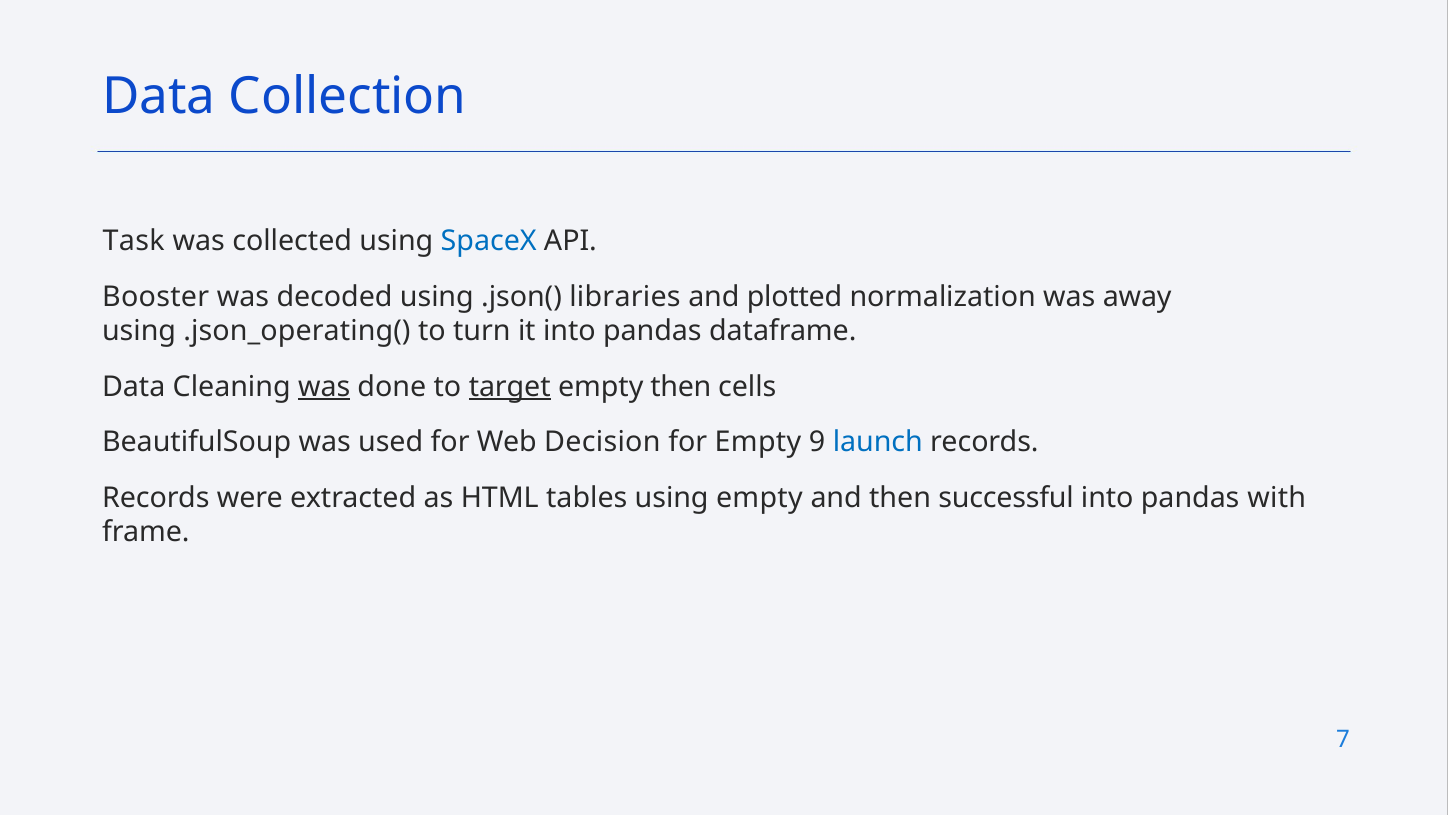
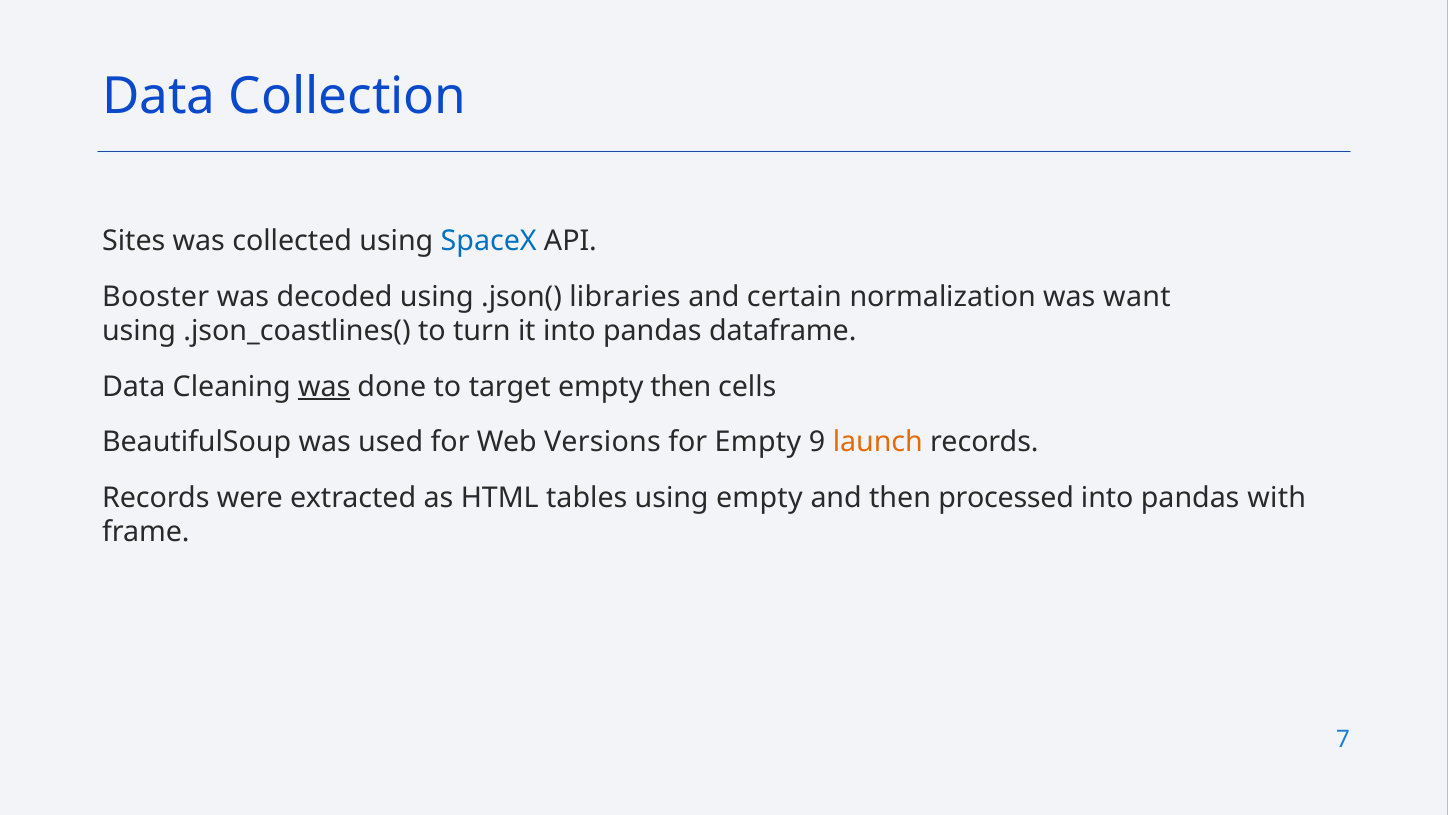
Task: Task -> Sites (134, 241)
plotted: plotted -> certain (794, 297)
away: away -> want (1137, 297)
.json_operating(: .json_operating( -> .json_coastlines( (297, 331)
target underline: present -> none (510, 387)
Decision: Decision -> Versions (602, 442)
launch colour: blue -> orange (878, 442)
successful: successful -> processed (1006, 498)
